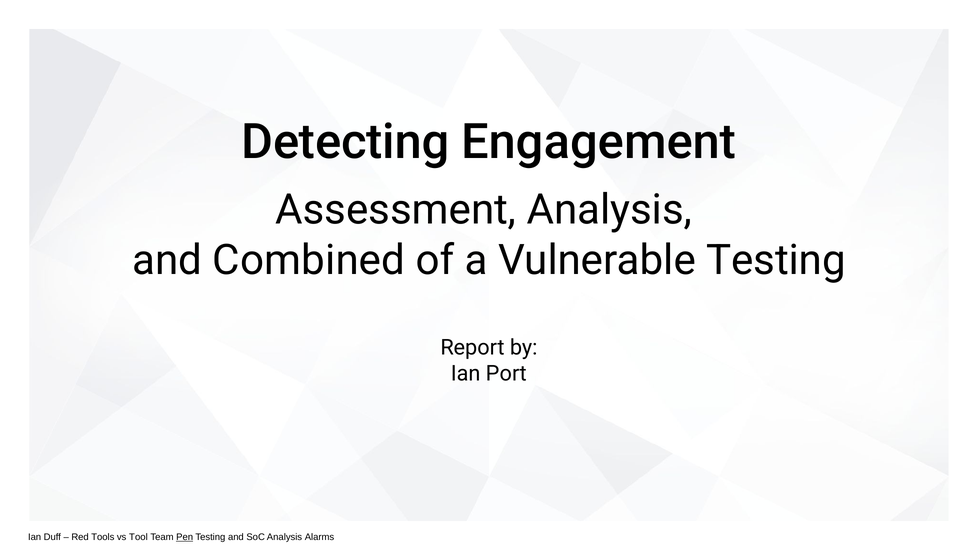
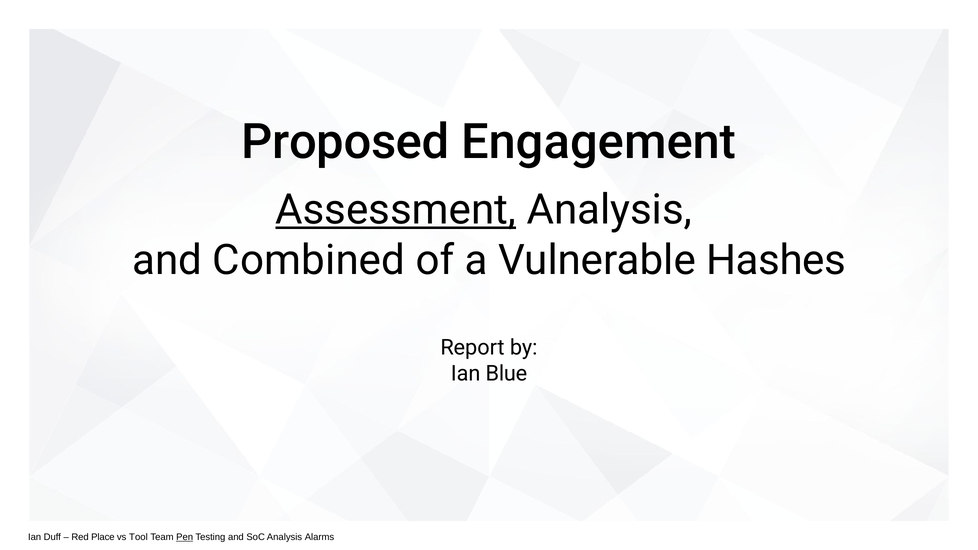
Detecting: Detecting -> Proposed (345, 142)
Assessment underline: none -> present (396, 210)
Vulnerable Testing: Testing -> Hashes (776, 260)
Port: Port -> Blue (506, 374)
Tools: Tools -> Place (103, 537)
